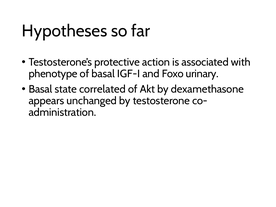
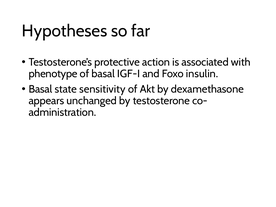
urinary: urinary -> insulin (202, 74)
correlated: correlated -> sensitivity (102, 89)
